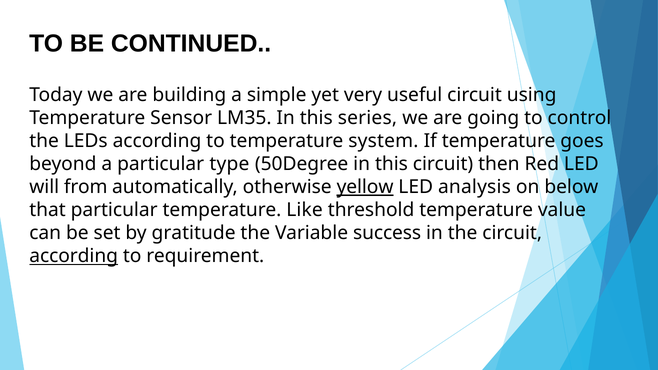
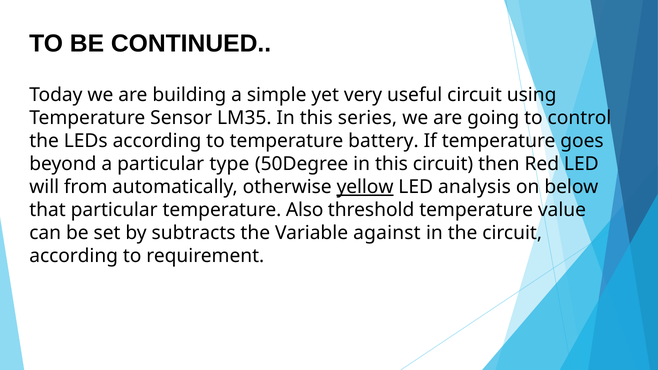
system: system -> battery (383, 141)
Like: Like -> Also (305, 210)
gratitude: gratitude -> subtracts (194, 233)
success: success -> against (387, 233)
according underline: present -> none (74, 256)
